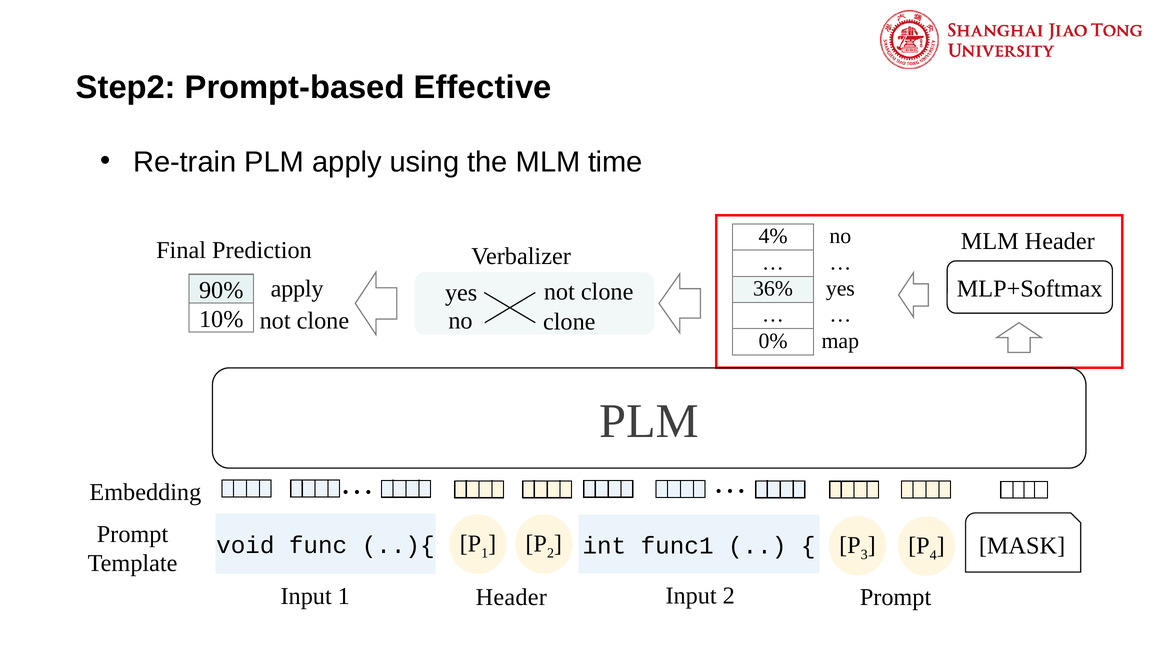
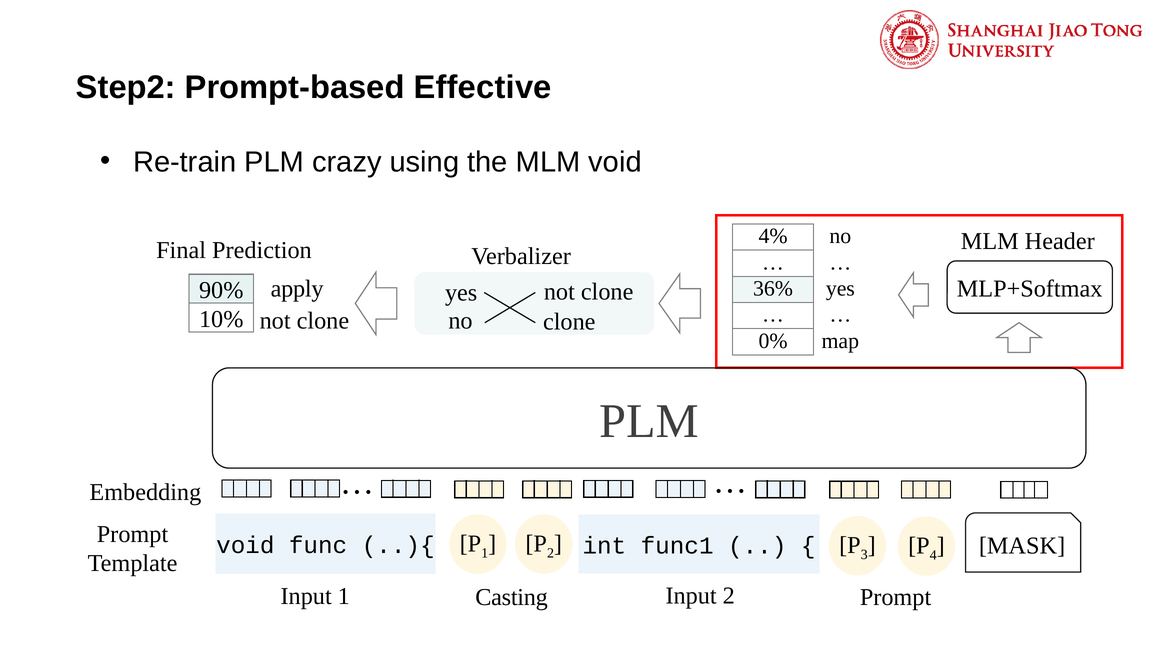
PLM apply: apply -> crazy (347, 162)
MLM time: time -> void (615, 162)
Header: Header -> Casting (512, 597)
